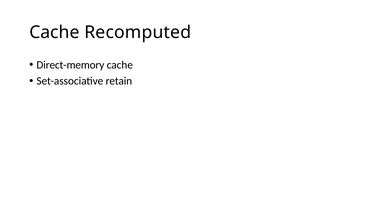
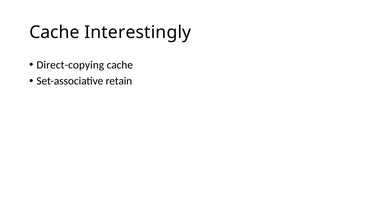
Recomputed: Recomputed -> Interestingly (138, 32)
Direct-memory: Direct-memory -> Direct-copying (70, 65)
